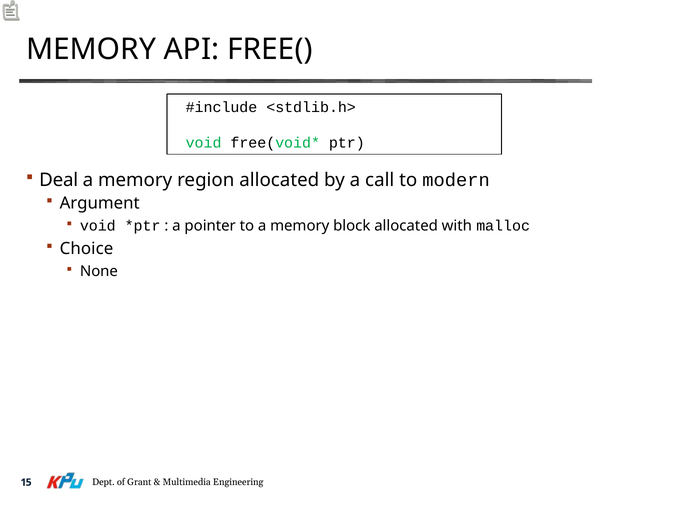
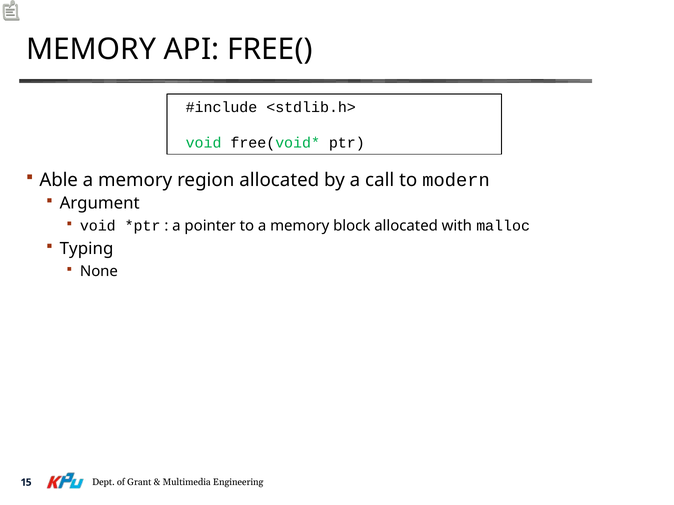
Deal: Deal -> Able (59, 180)
Choice: Choice -> Typing (87, 249)
